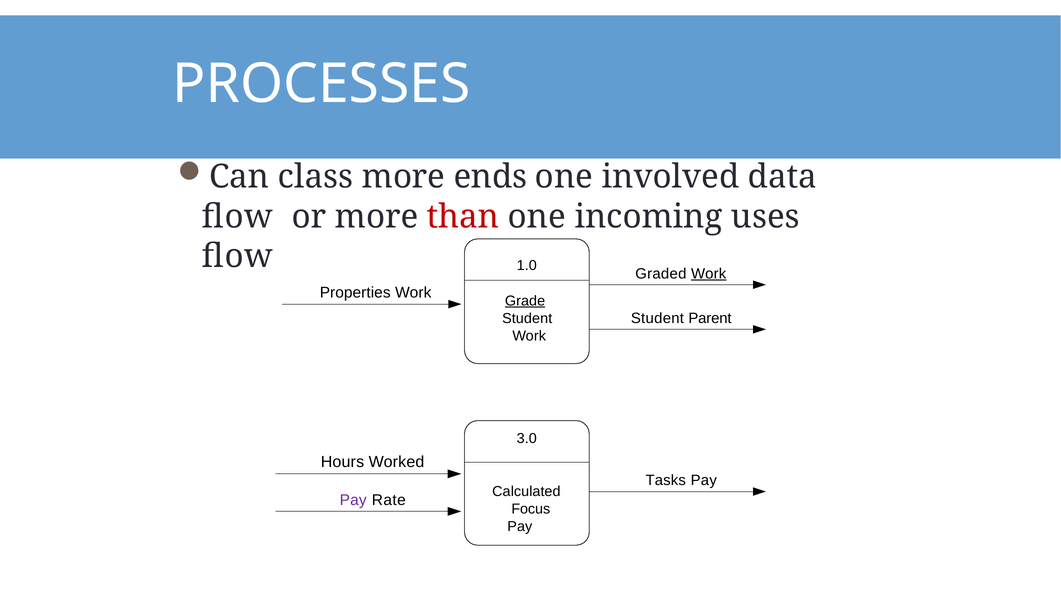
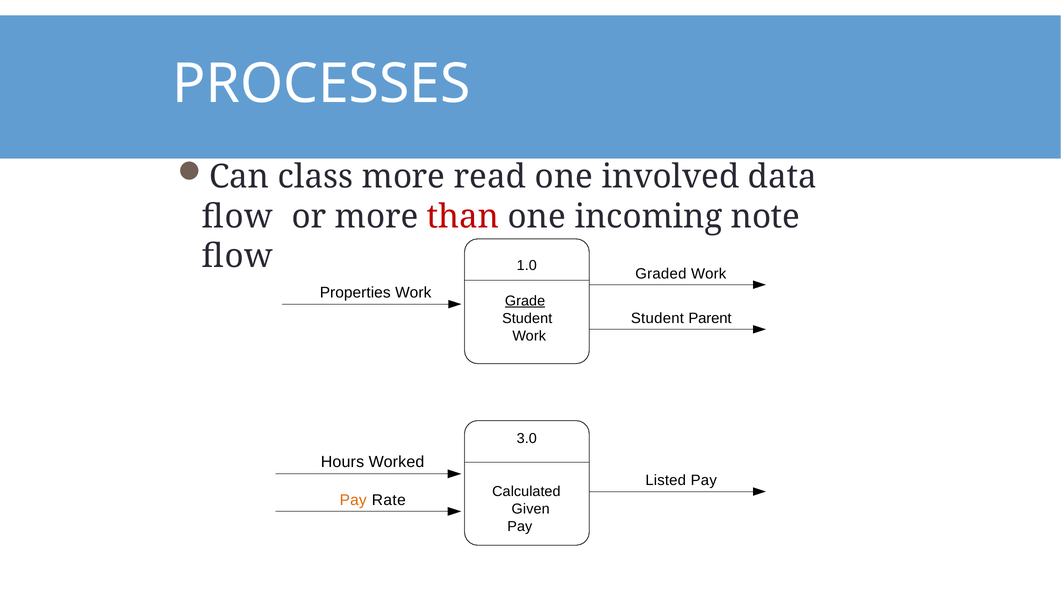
ends: ends -> read (490, 177)
uses: uses -> note (766, 217)
Work underline: present -> none (709, 274)
Tasks: Tasks -> Listed (666, 480)
Pay colour: purple -> orange (353, 500)
Focus: Focus -> Given (531, 509)
